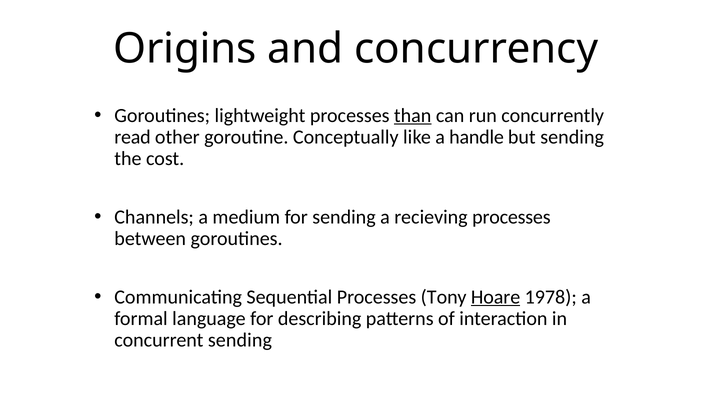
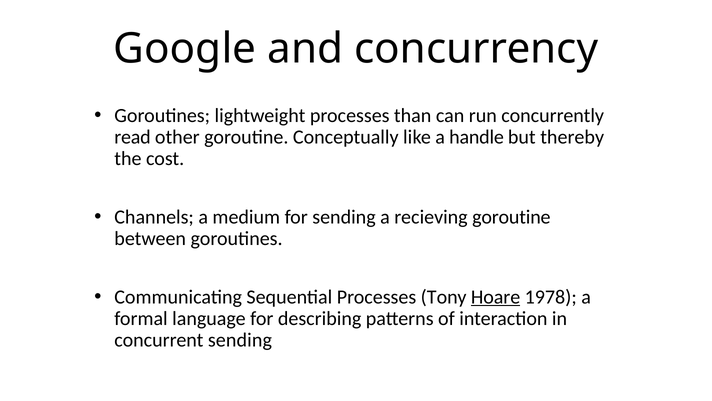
Origins: Origins -> Google (185, 49)
than underline: present -> none (413, 115)
but sending: sending -> thereby (572, 137)
recieving processes: processes -> goroutine (511, 217)
